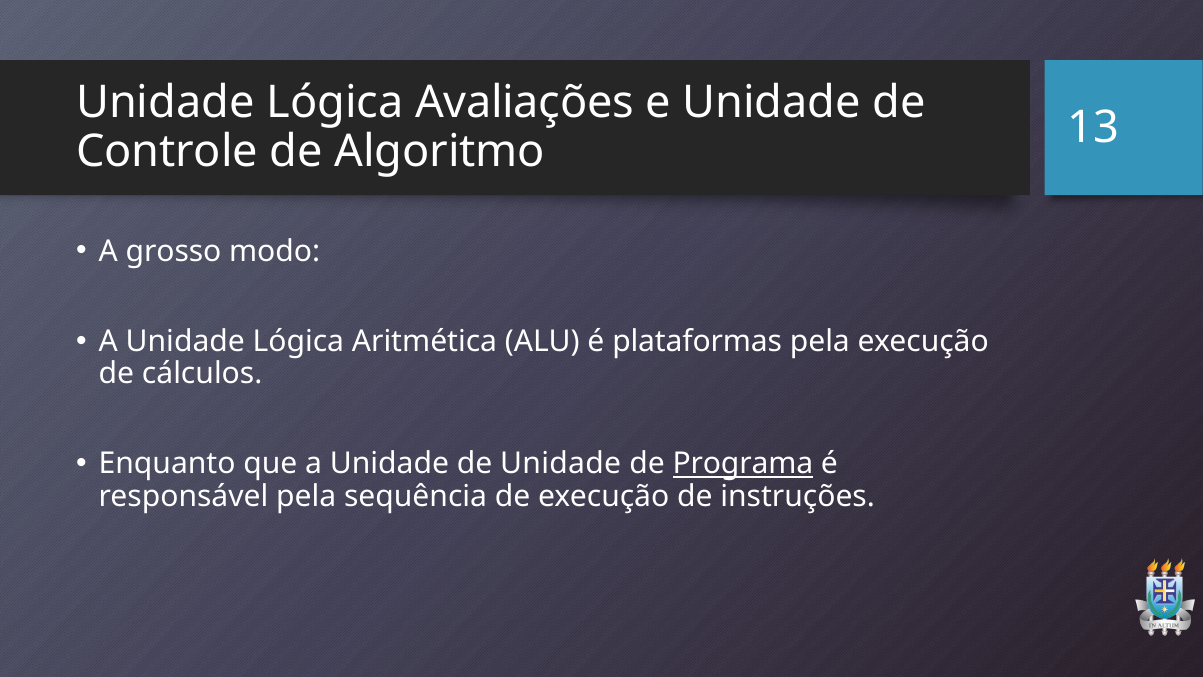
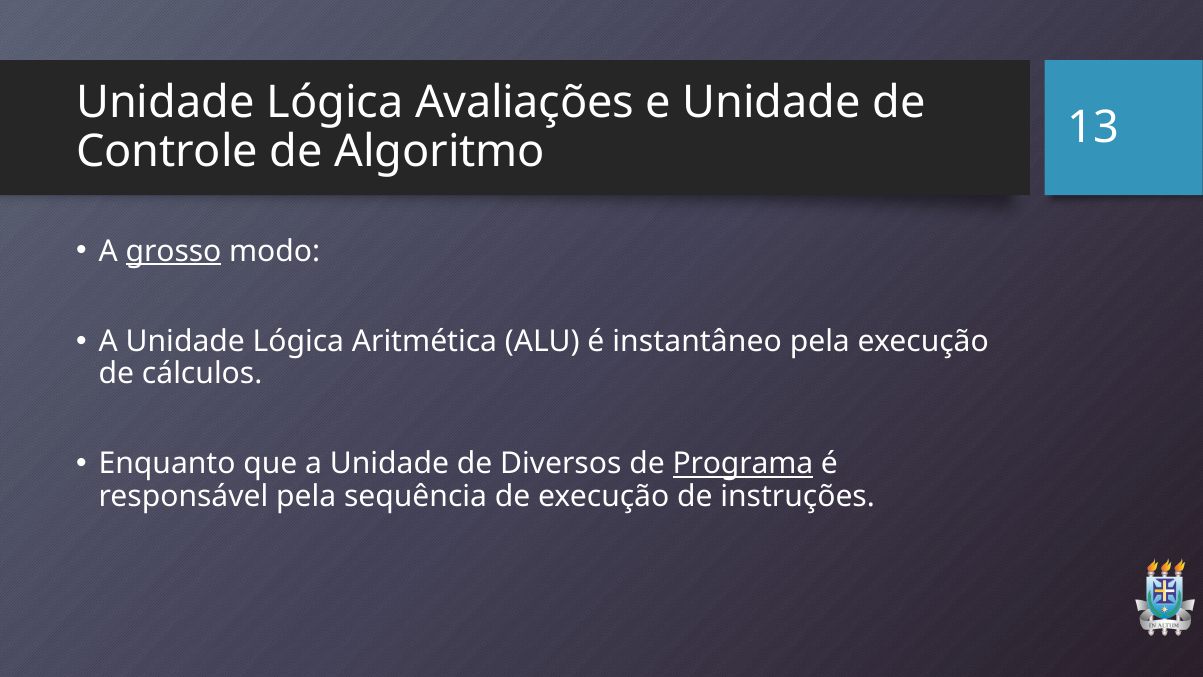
grosso underline: none -> present (174, 251)
plataformas: plataformas -> instantâneo (697, 341)
de Unidade: Unidade -> Diversos (561, 464)
